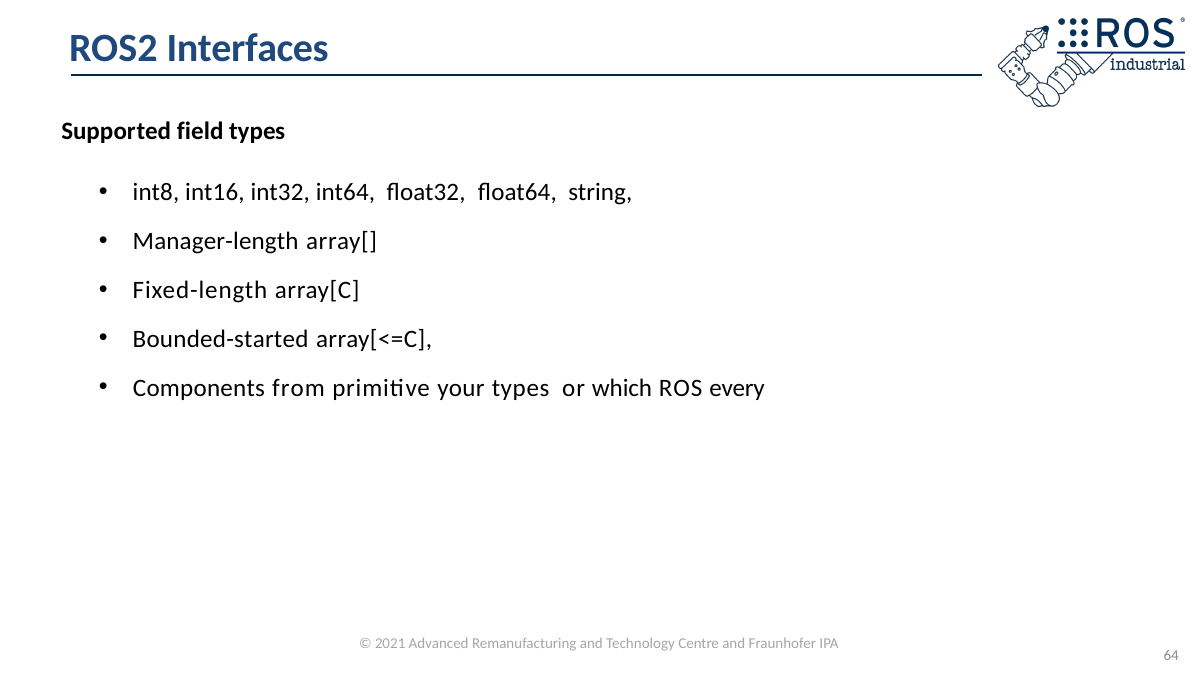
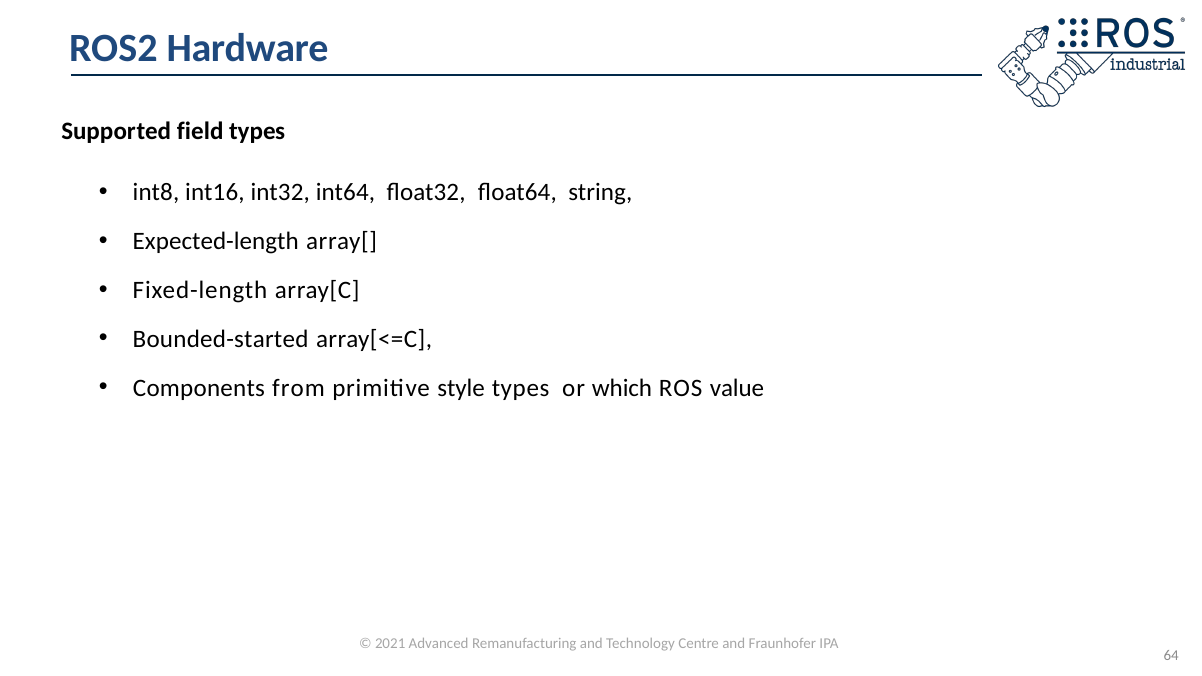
Interfaces: Interfaces -> Hardware (248, 48)
Manager-length: Manager-length -> Expected-length (216, 241)
your: your -> style (461, 388)
every: every -> value (737, 388)
